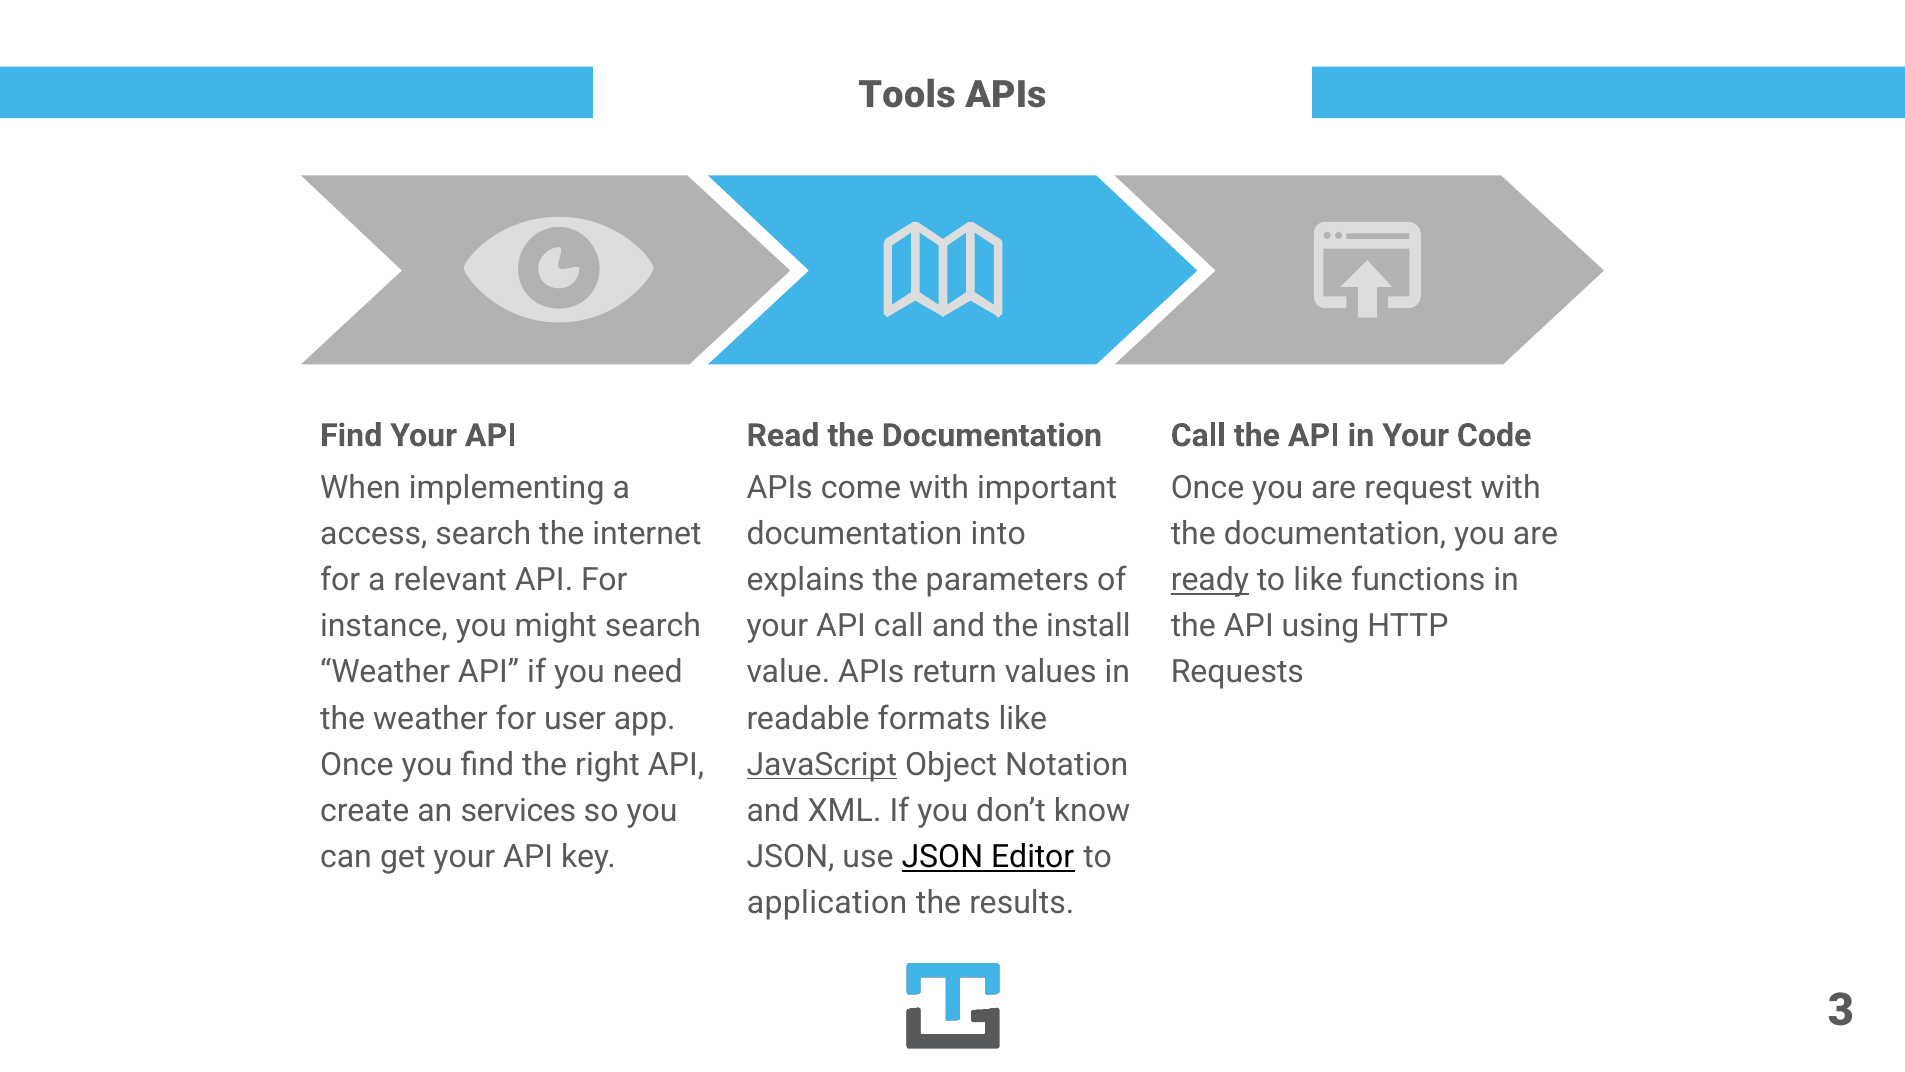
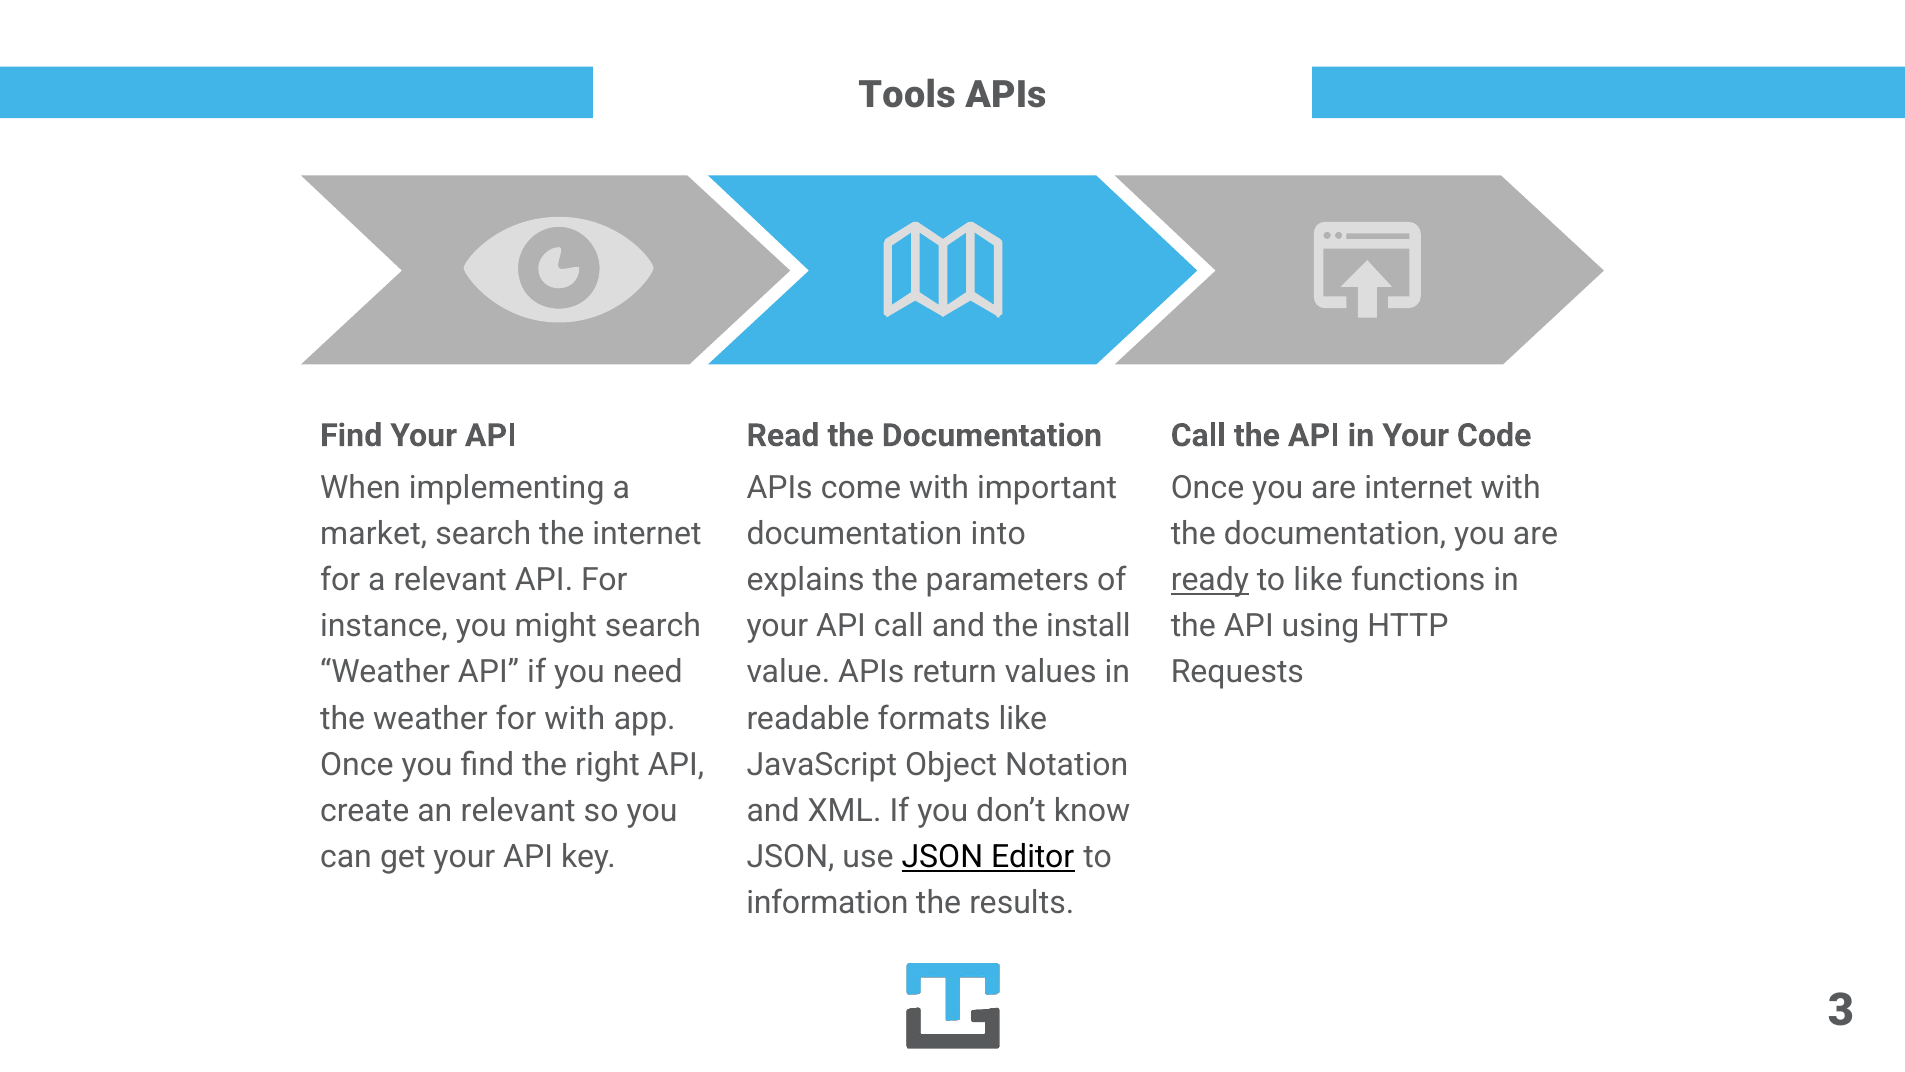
are request: request -> internet (1419, 488)
access: access -> market (374, 534)
for user: user -> with (575, 718)
JavaScript underline: present -> none (822, 764)
an services: services -> relevant (518, 811)
application: application -> information (827, 903)
